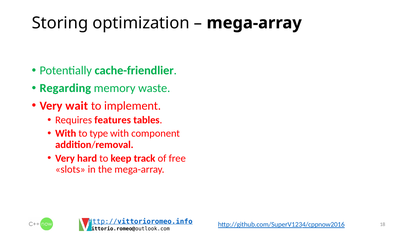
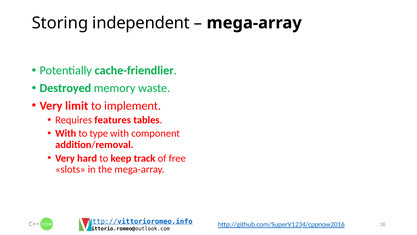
optimization: optimization -> independent (141, 23)
Regarding: Regarding -> Destroyed (65, 88)
wait: wait -> limit (77, 105)
